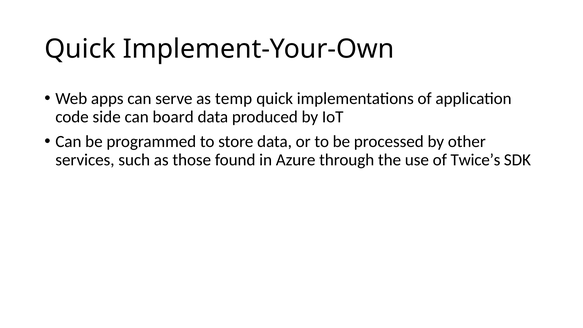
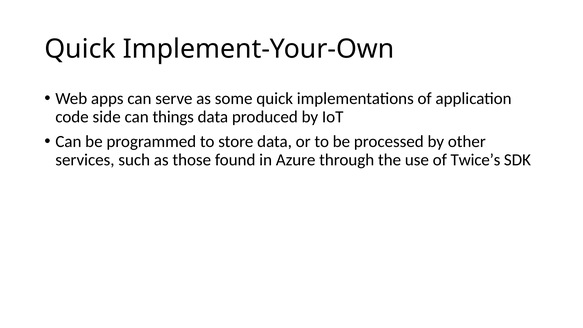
temp: temp -> some (234, 99)
board: board -> things (173, 117)
